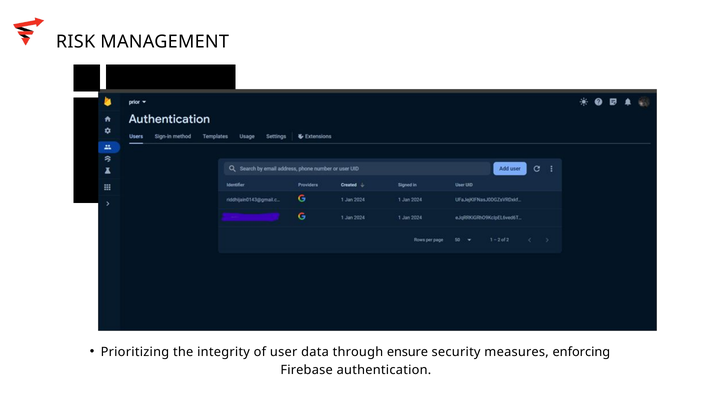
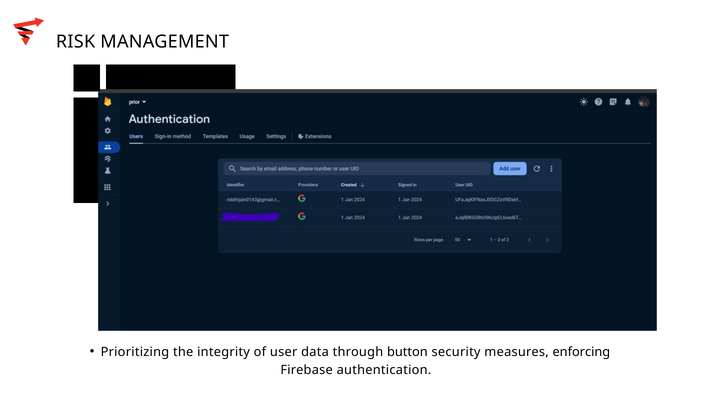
ensure: ensure -> button (407, 353)
